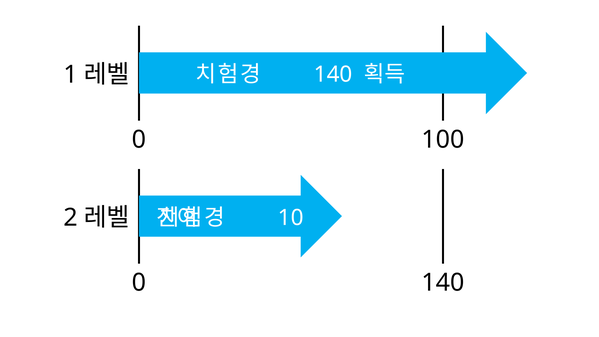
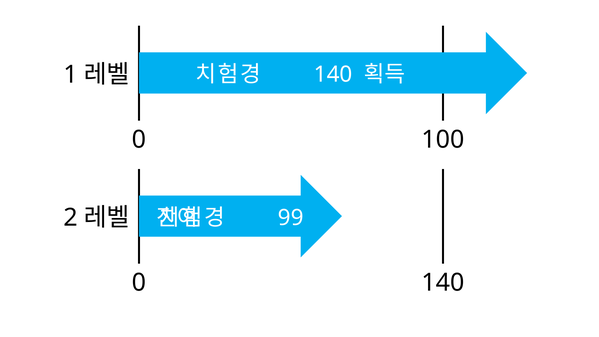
10: 10 -> 99 (291, 218)
